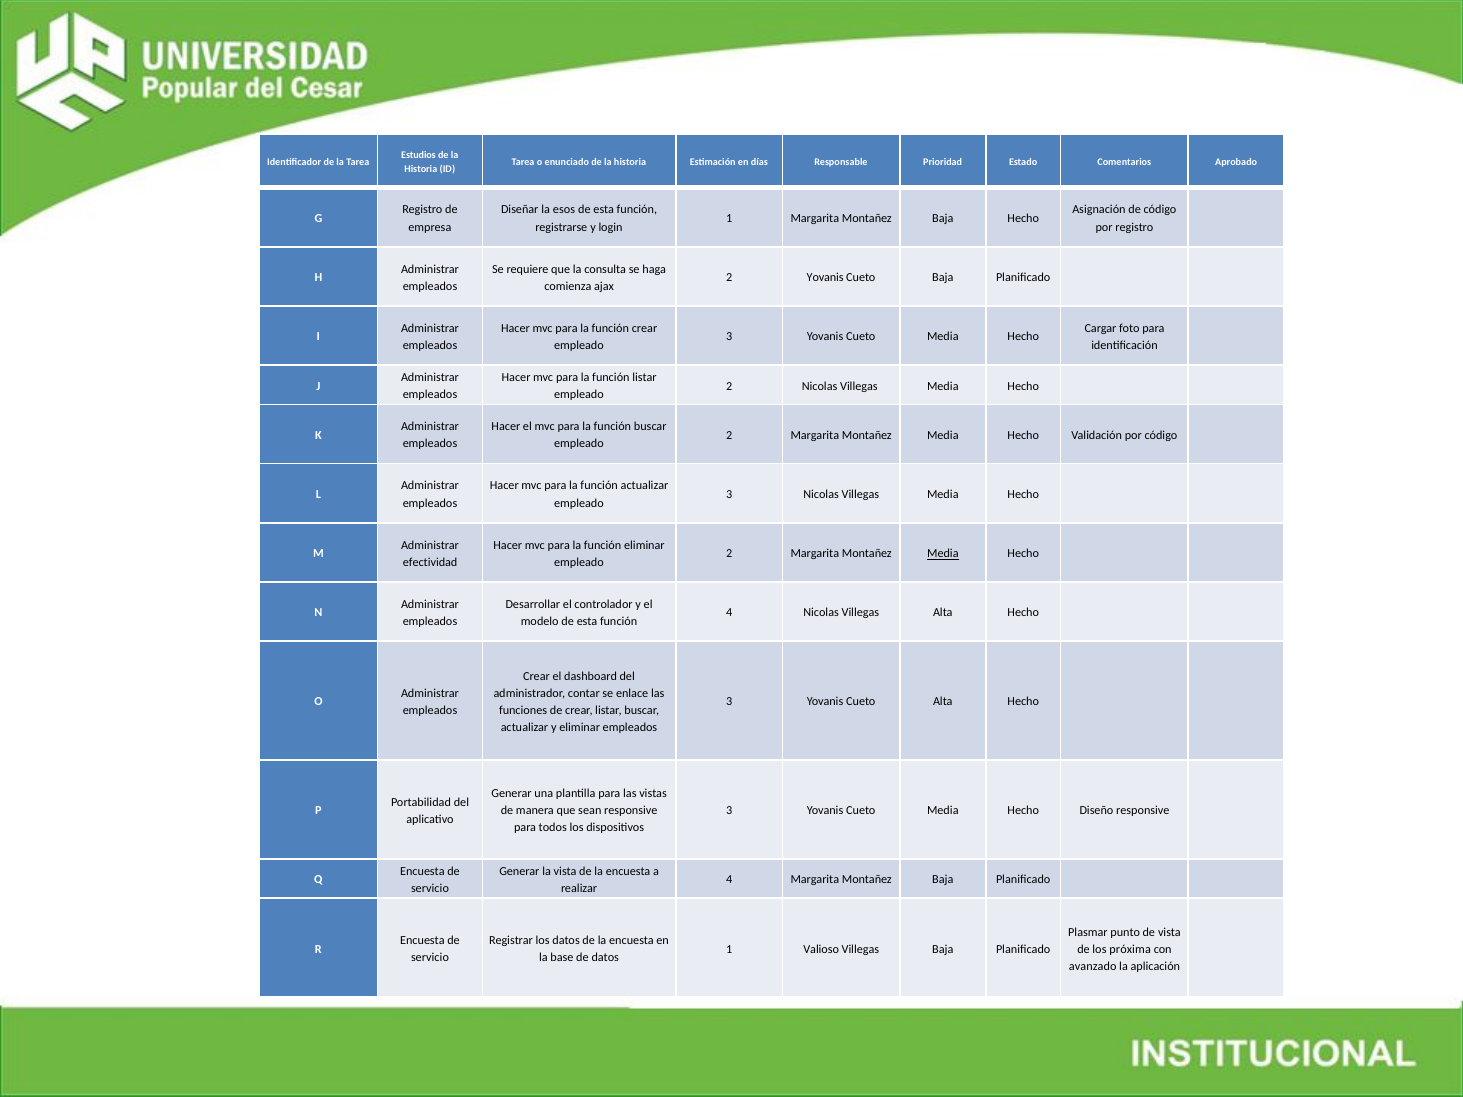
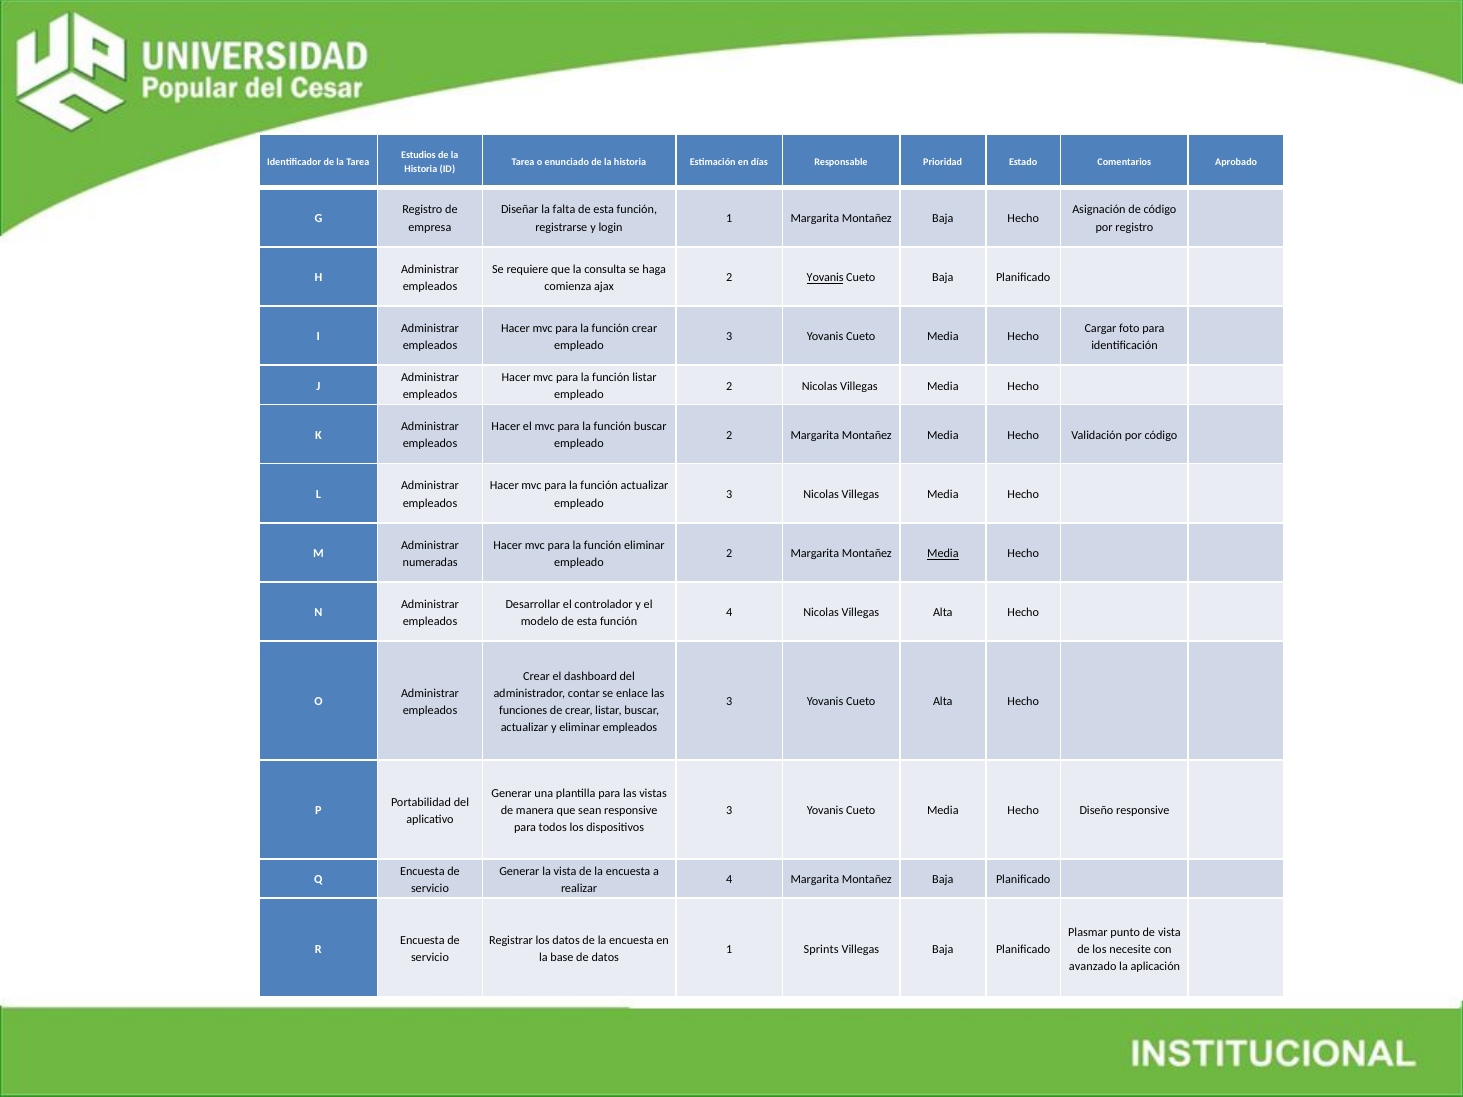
esos: esos -> falta (564, 210)
Yovanis underline: none -> present (825, 278)
efectividad: efectividad -> numeradas (430, 562)
Valioso: Valioso -> Sprints (821, 949)
próxima: próxima -> necesite (1130, 949)
